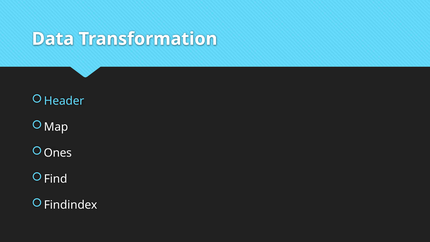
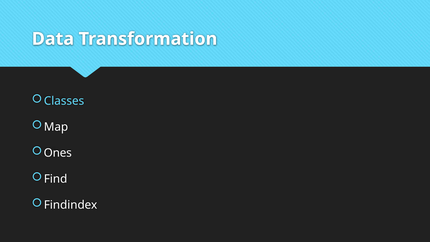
Header: Header -> Classes (64, 101)
